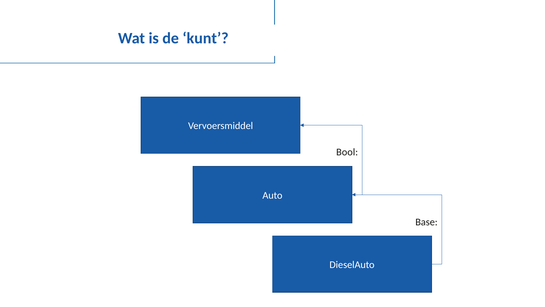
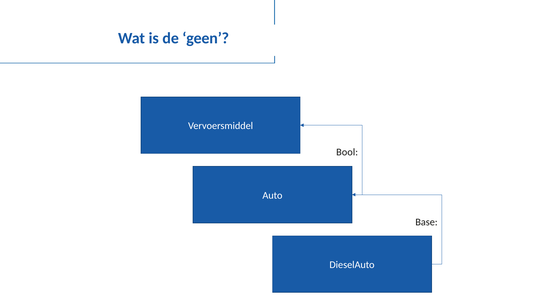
kunt: kunt -> geen (206, 38)
